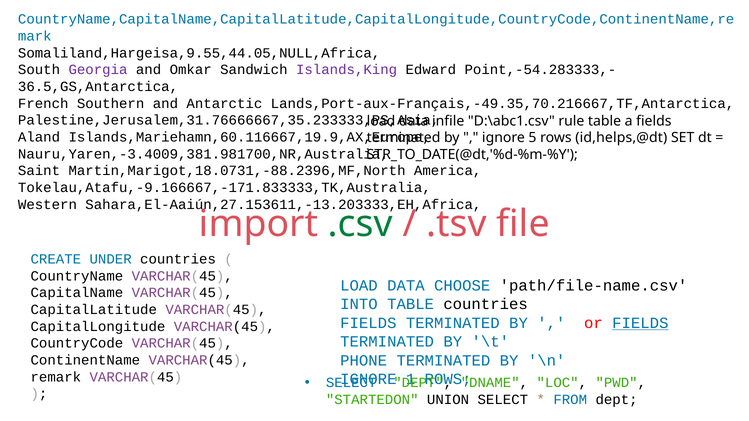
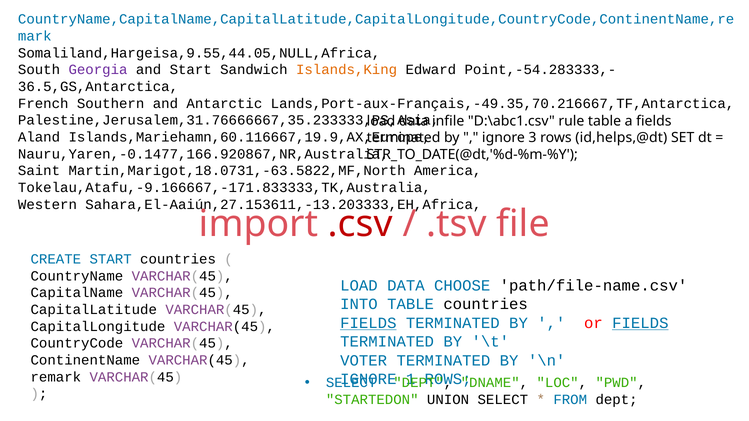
and Omkar: Omkar -> Start (191, 70)
Islands,King colour: purple -> orange (347, 70)
5: 5 -> 3 (532, 138)
Nauru,Yaren,-3.4009,381.981700,NR,Australia: Nauru,Yaren,-3.4009,381.981700,NR,Australia -> Nauru,Yaren,-0.1477,166.920867,NR,Australia (203, 154)
Martin,Marigot,18.0731,-88.2396,MF,North: Martin,Marigot,18.0731,-88.2396,MF,North -> Martin,Marigot,18.0731,-63.5822,MF,North (237, 171)
.csv colour: green -> red (360, 224)
CREATE UNDER: UNDER -> START (111, 259)
FIELDS underline: none -> present (368, 323)
PHONE: PHONE -> VOTER (364, 361)
